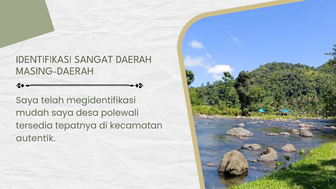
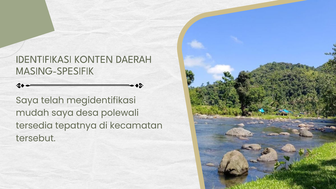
SANGAT: SANGAT -> KONTEN (94, 59)
MASING-DAERAH: MASING-DAERAH -> MASING-SPESIFIK (55, 71)
autentik: autentik -> tersebut (36, 138)
